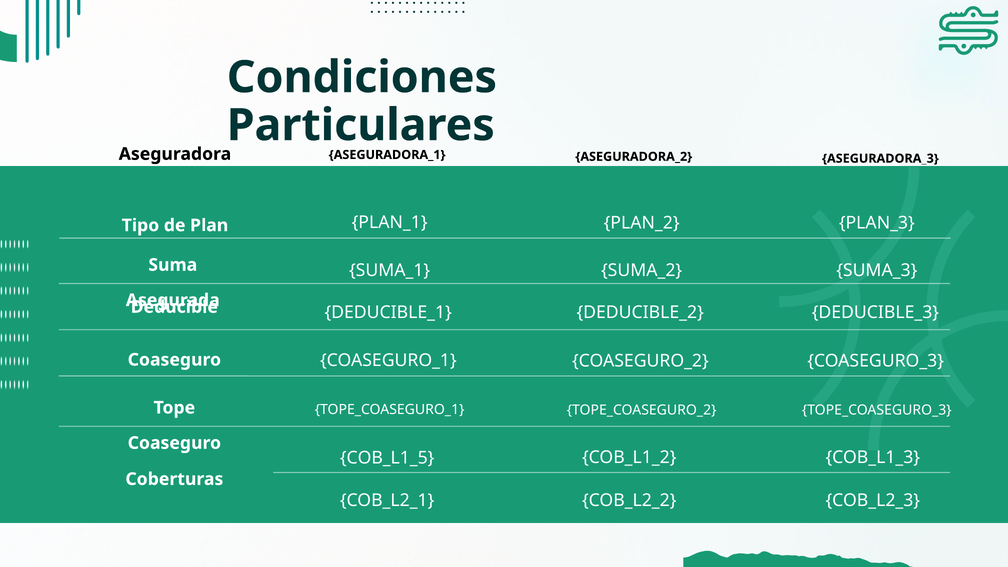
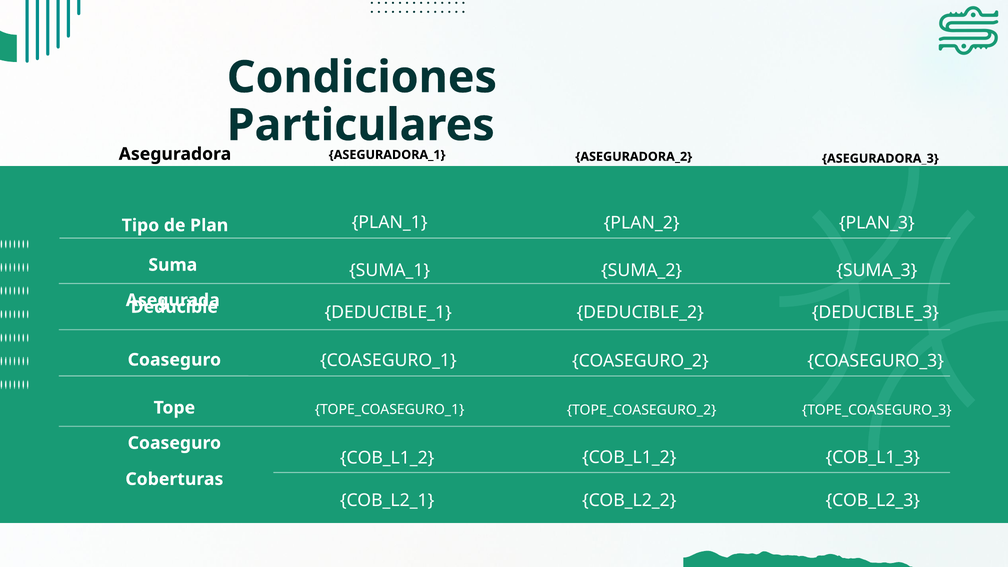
COB_L1_5: COB_L1_5 -> COB_L1_2 (387, 458)
